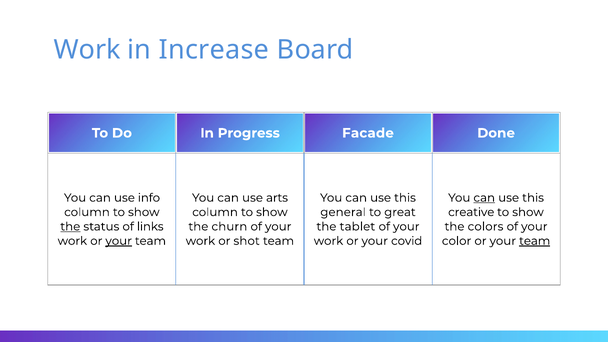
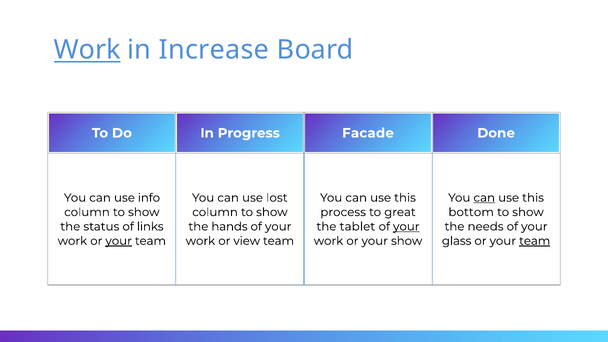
Work underline: none -> present (87, 50)
arts: arts -> lost (277, 198)
general: general -> process (343, 212)
creative: creative -> bottom (471, 212)
the underline: present -> none (70, 227)
churn: churn -> hands (229, 227)
your underline: none -> present (406, 227)
colors: colors -> needs (486, 227)
shot: shot -> view (247, 241)
your covid: covid -> show (407, 241)
color: color -> glass (457, 241)
